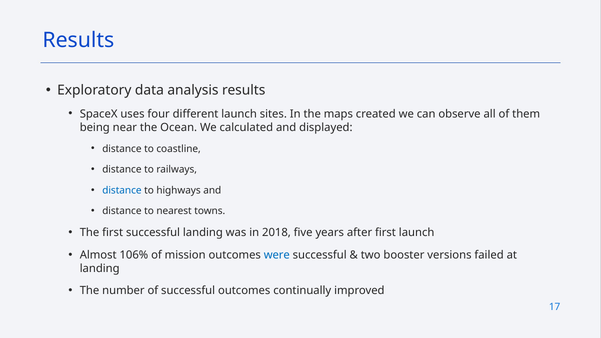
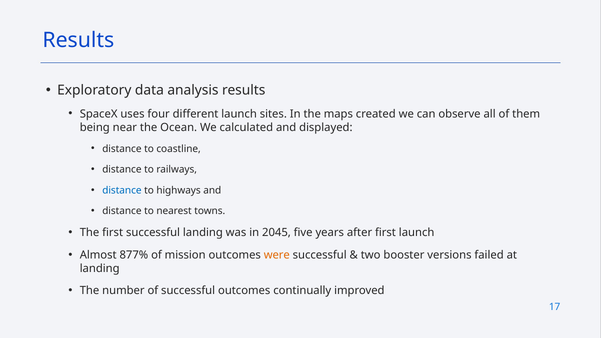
2018: 2018 -> 2045 (276, 233)
106%: 106% -> 877% (134, 255)
were colour: blue -> orange (277, 255)
